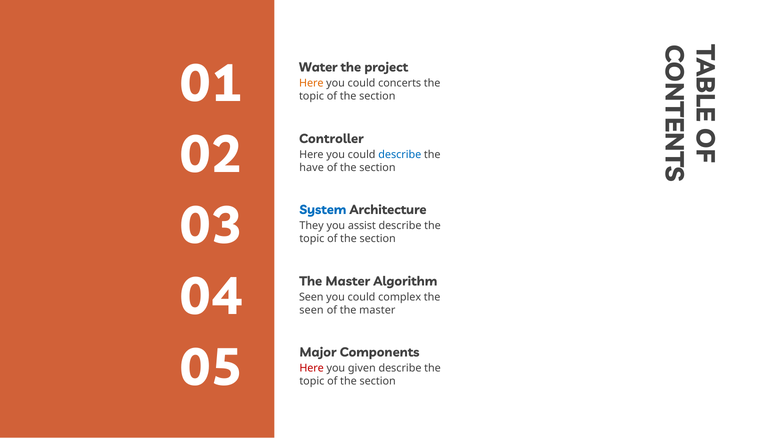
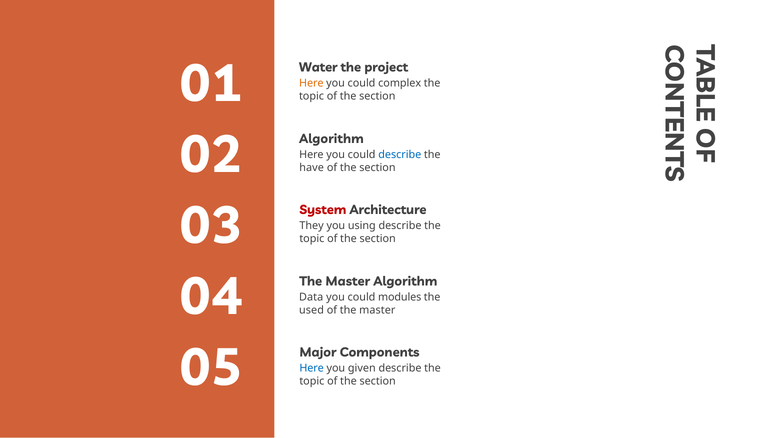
concerts: concerts -> complex (400, 83)
Controller: Controller -> Algorithm (331, 139)
System colour: blue -> red (323, 210)
assist: assist -> using (362, 226)
Seen: Seen -> Data (311, 297)
complex: complex -> modules (400, 297)
seen: seen -> used (312, 310)
Here colour: red -> blue (312, 368)
